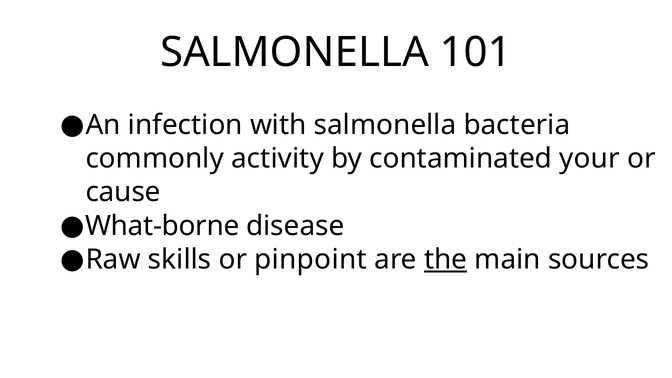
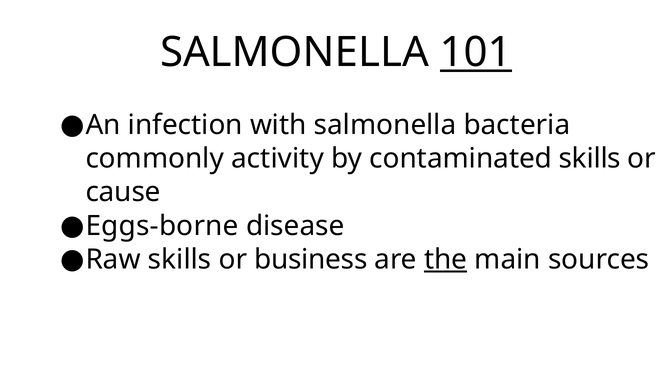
101 underline: none -> present (476, 53)
contaminated your: your -> skills (590, 159)
What-borne: What-borne -> Eggs-borne (162, 226)
pinpoint: pinpoint -> business (311, 259)
